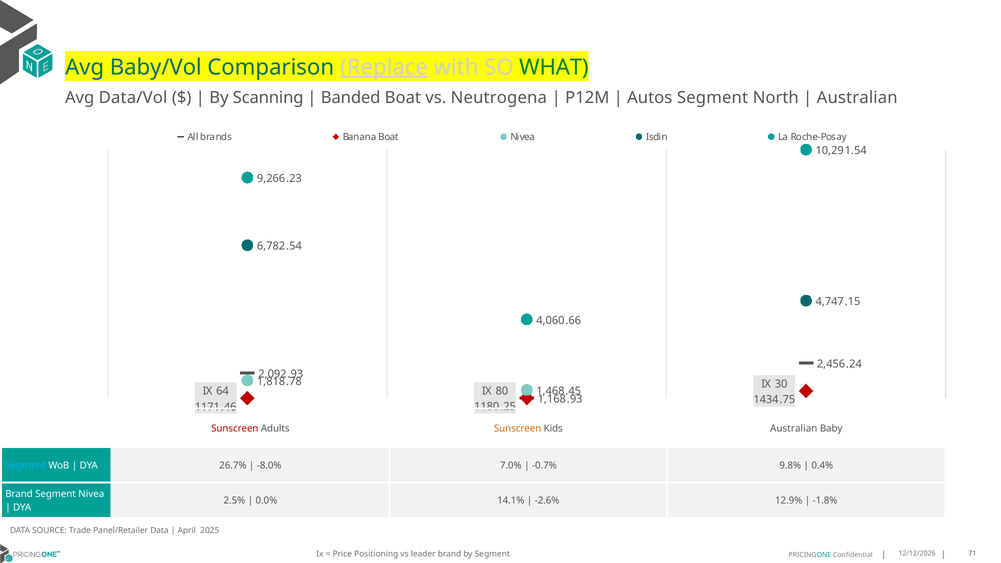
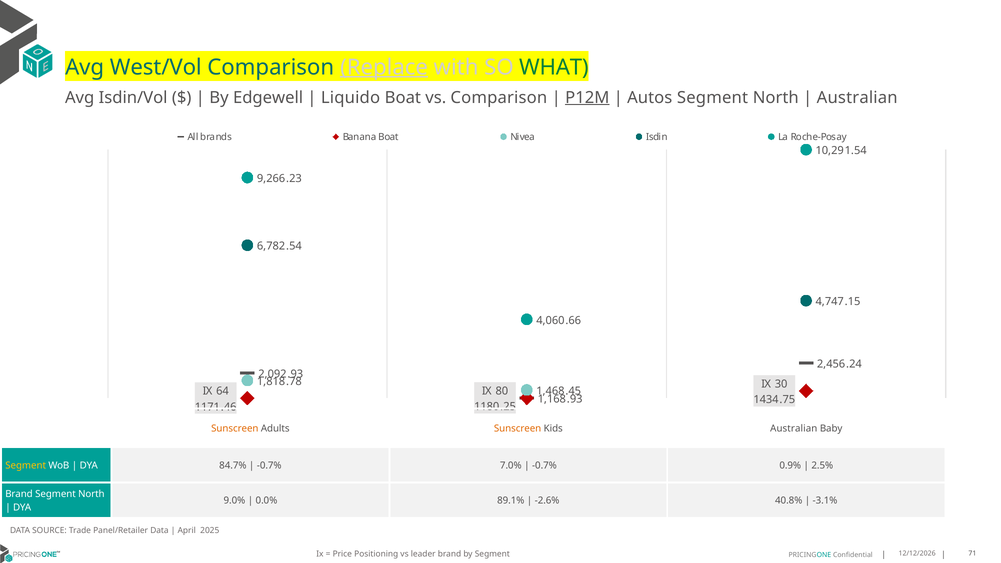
Baby/Vol: Baby/Vol -> West/Vol (156, 67)
Data/Vol: Data/Vol -> Isdin/Vol (133, 98)
Scanning: Scanning -> Edgewell (268, 98)
Banded: Banded -> Liquido (351, 98)
vs Neutrogena: Neutrogena -> Comparison (499, 98)
P12M underline: none -> present (587, 98)
Sunscreen colour: red -> orange (235, 428)
Segment colour: light blue -> yellow (26, 465)
26.7%: 26.7% -> 84.7% (233, 465)
-8.0%: -8.0% -> -0.7% (269, 465)
9.8%: 9.8% -> 0.9% (790, 465)
0.4%: 0.4% -> 2.5% (822, 465)
Brand Segment Nivea: Nivea -> North (91, 494)
2.5%: 2.5% -> 9.0% (234, 501)
14.1%: 14.1% -> 89.1% (511, 501)
12.9%: 12.9% -> 40.8% (789, 501)
-1.8%: -1.8% -> -3.1% (825, 501)
